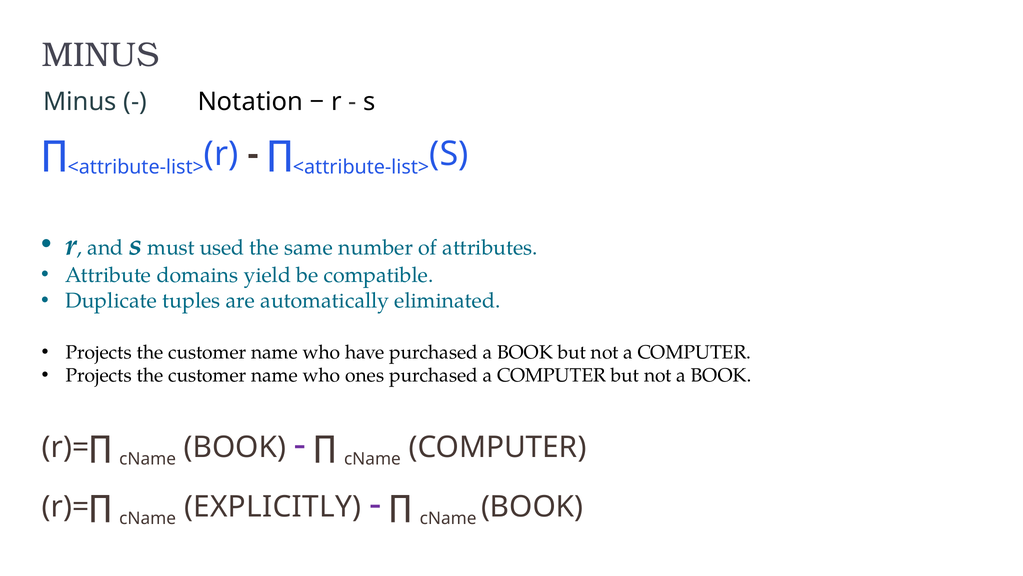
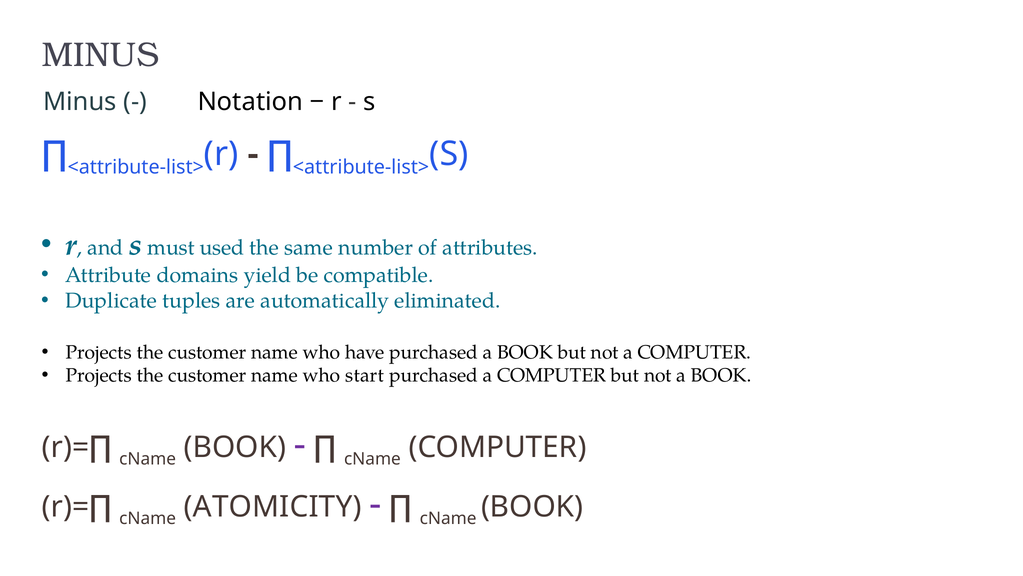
ones: ones -> start (365, 375)
EXPLICITLY: EXPLICITLY -> ATOMICITY (273, 506)
